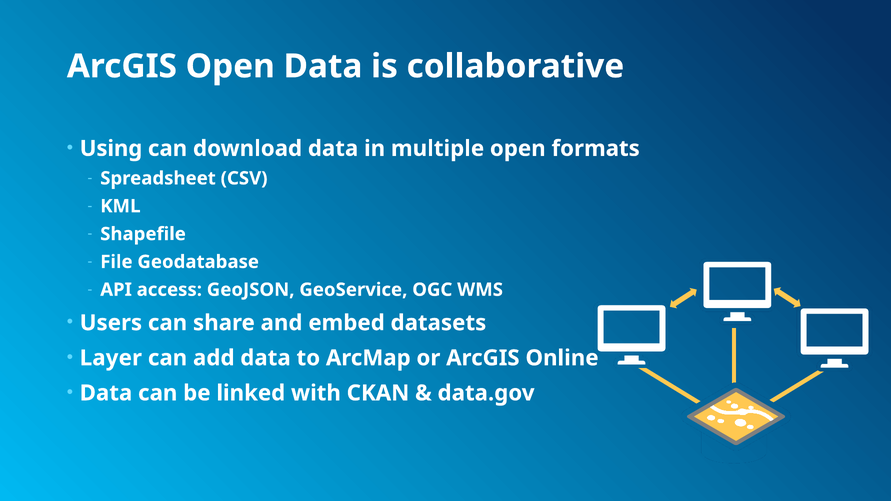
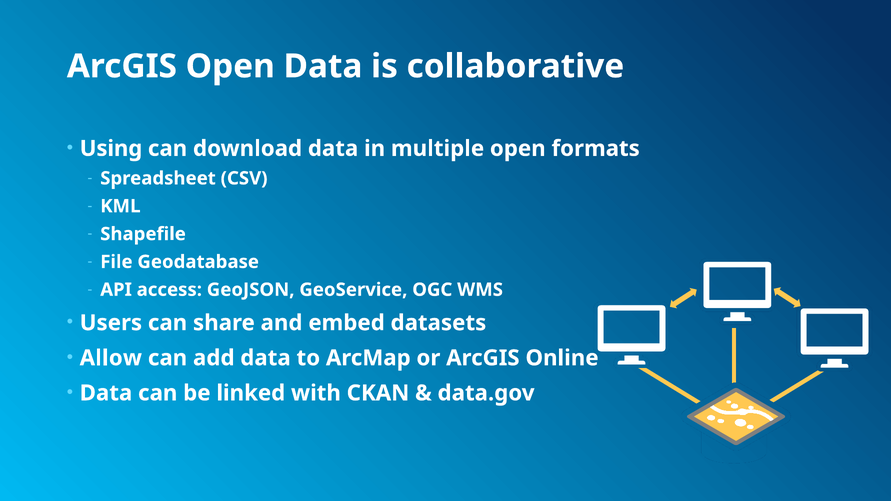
Layer: Layer -> Allow (111, 358)
